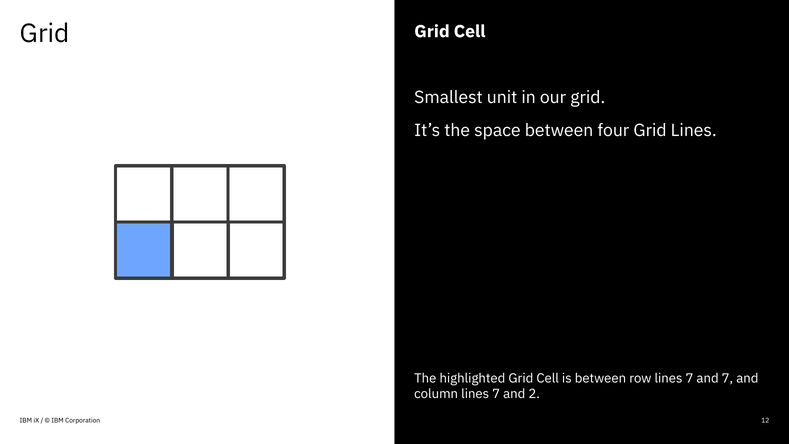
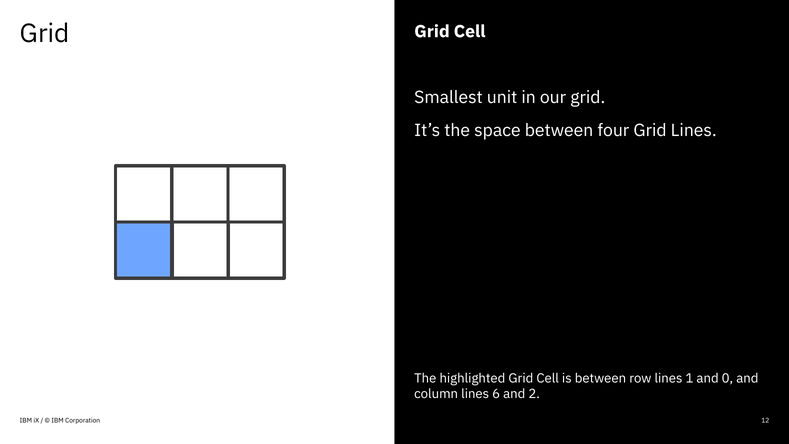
row lines 7: 7 -> 1 (689, 378)
and 7: 7 -> 0 (727, 378)
column lines 7: 7 -> 6 (496, 394)
